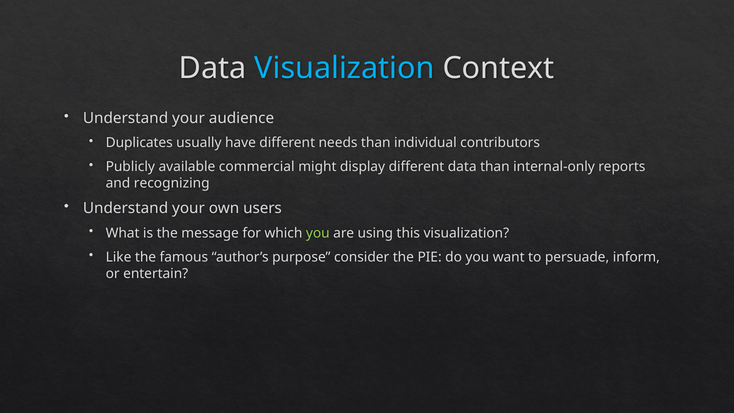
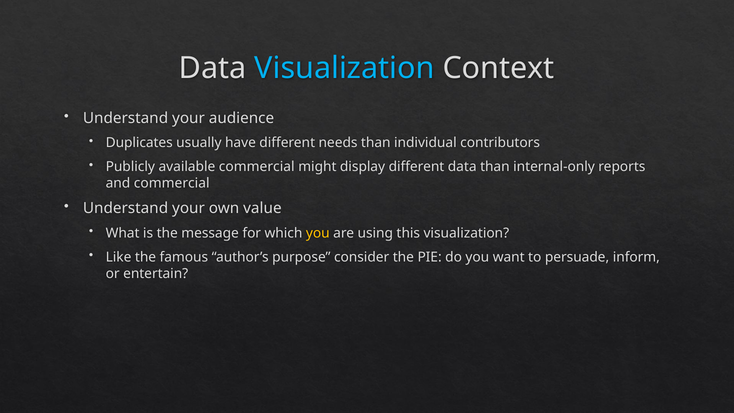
and recognizing: recognizing -> commercial (172, 183)
users: users -> value (262, 208)
you colour: light green -> yellow (318, 233)
